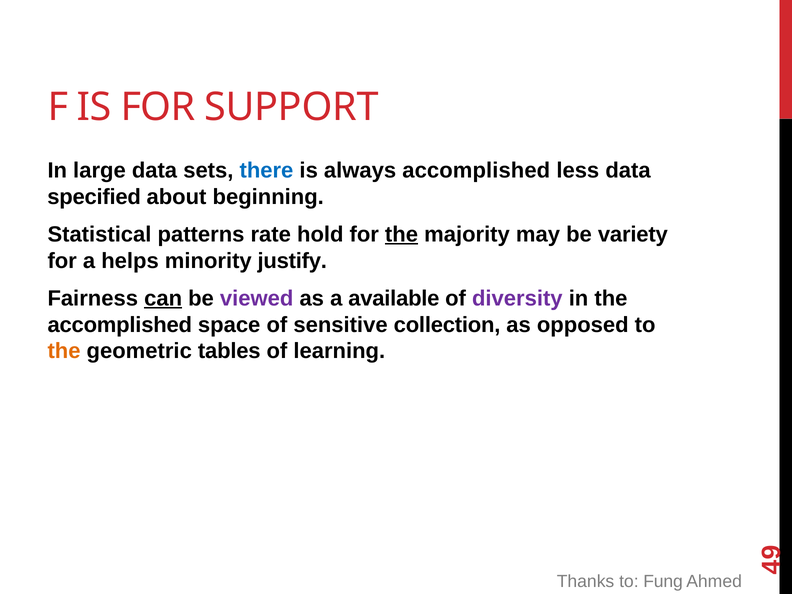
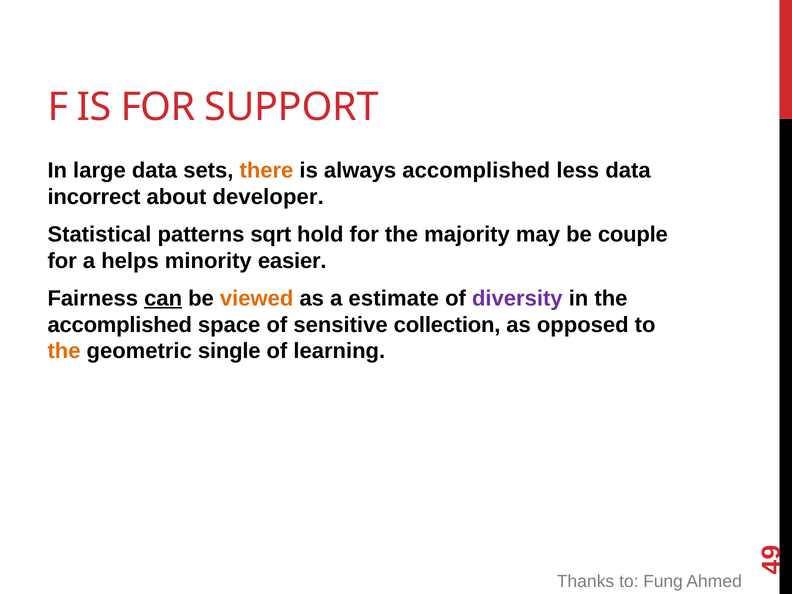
there colour: blue -> orange (266, 171)
specified: specified -> incorrect (94, 197)
beginning: beginning -> developer (268, 197)
rate: rate -> sqrt (271, 234)
the underline: present -> none (402, 234)
variety: variety -> couple (633, 234)
justify: justify -> easier (292, 261)
viewed colour: purple -> orange (257, 298)
available: available -> estimate (394, 298)
tables: tables -> single (229, 351)
